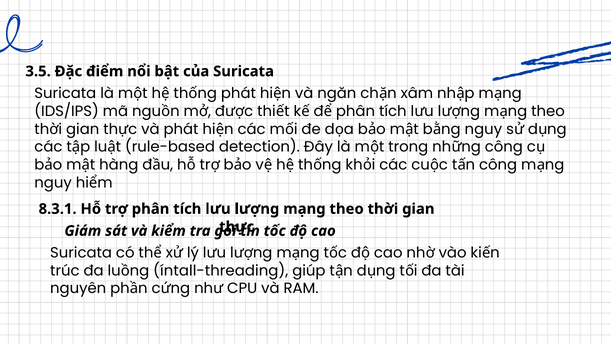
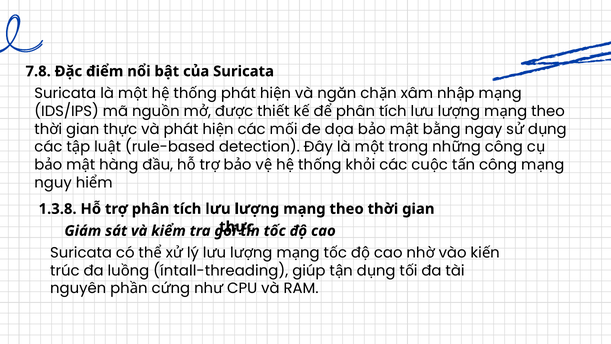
3.5: 3.5 -> 7.8 (38, 71)
nguy: nguy -> ngay (483, 129)
8.3.1: 8.3.1 -> 1.3.8 (58, 209)
